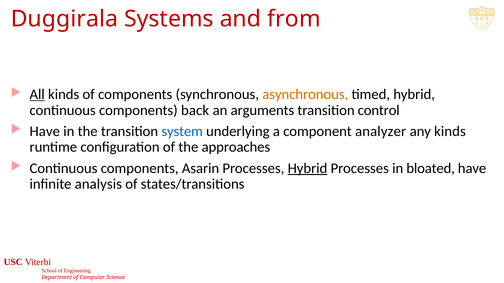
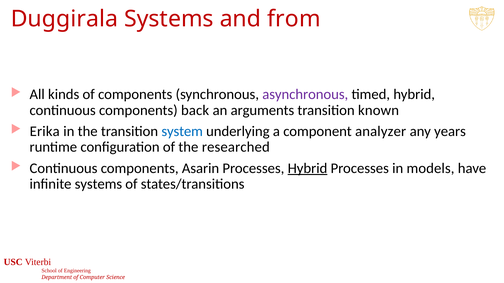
All underline: present -> none (37, 94)
asynchronous colour: orange -> purple (305, 94)
control: control -> known (379, 110)
Have: Have -> Erika (45, 132)
any kinds: kinds -> years (450, 132)
approaches: approaches -> researched (236, 147)
bloated: bloated -> models (430, 169)
infinite analysis: analysis -> systems (98, 184)
